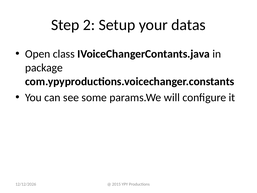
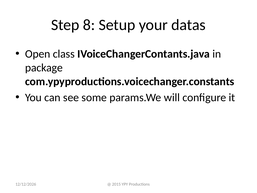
2: 2 -> 8 (89, 25)
